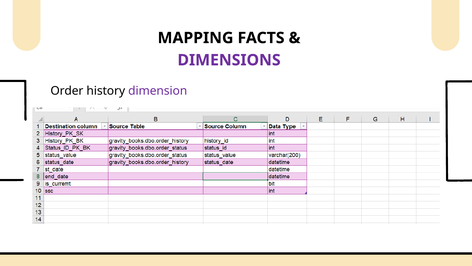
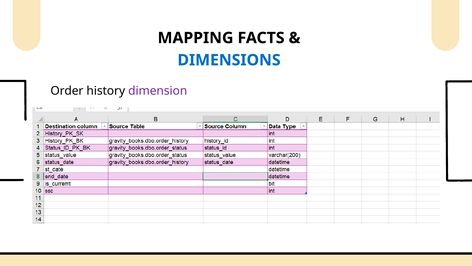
DIMENSIONS colour: purple -> blue (229, 60)
